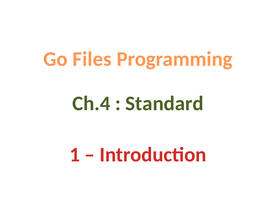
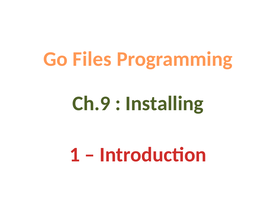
Ch.4: Ch.4 -> Ch.9 (91, 103)
Standard: Standard -> Installing (164, 103)
